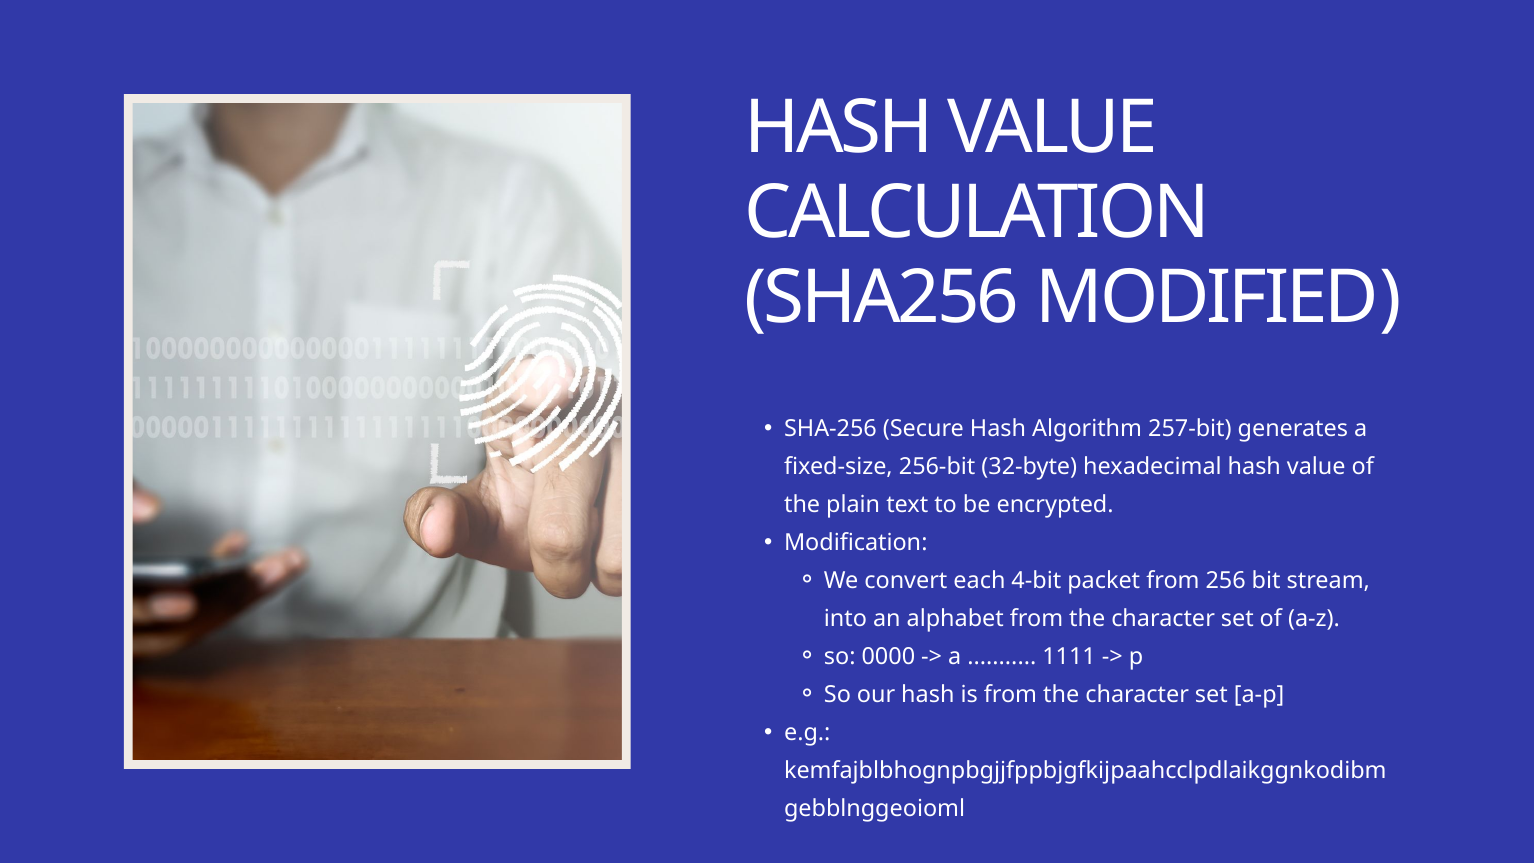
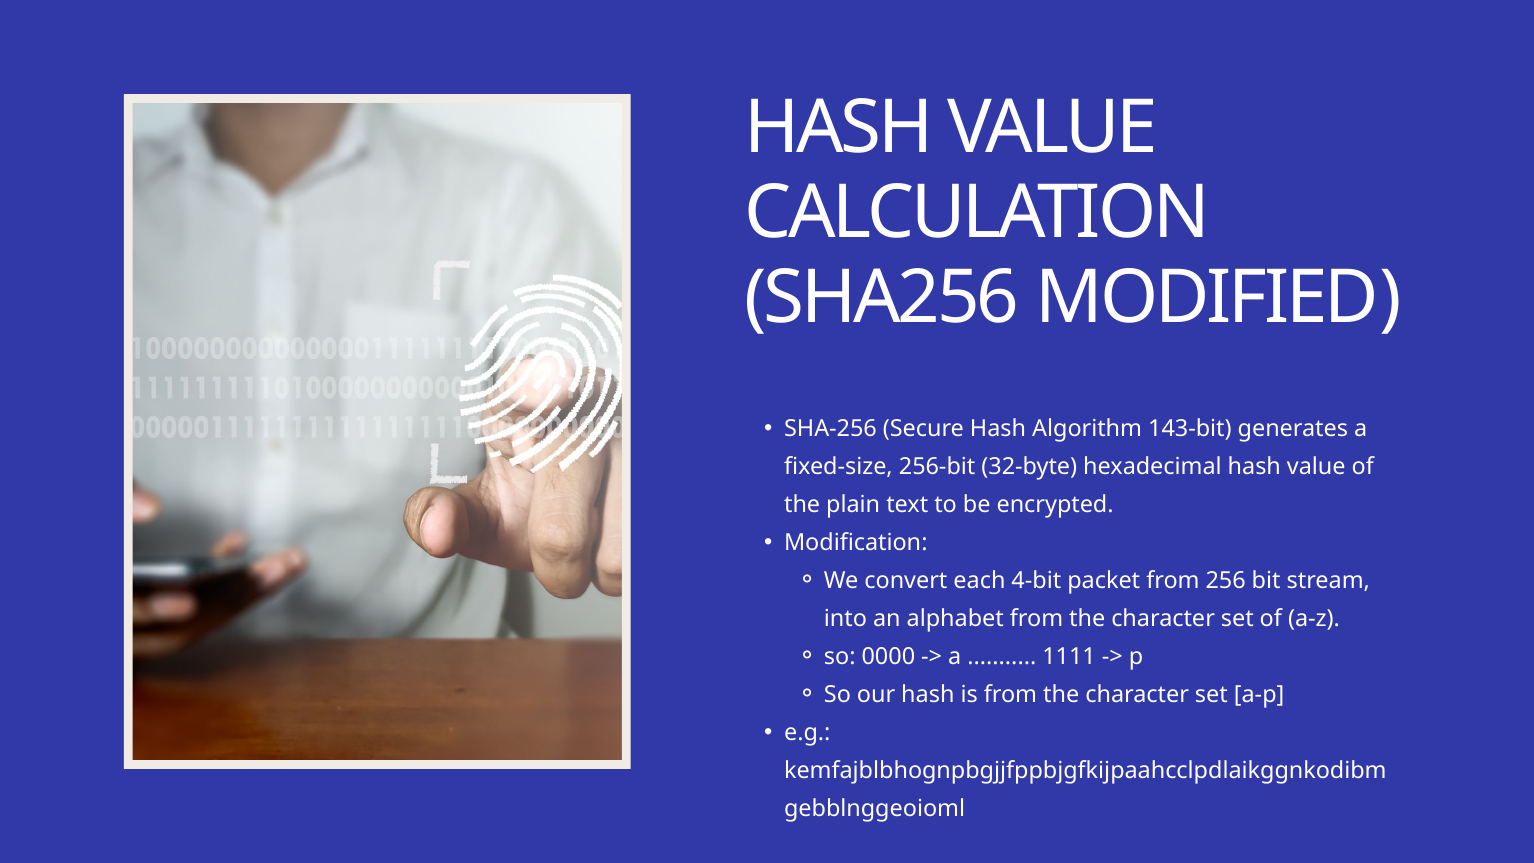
257-bit: 257-bit -> 143-bit (1190, 429)
